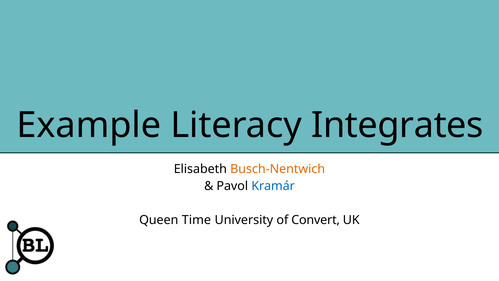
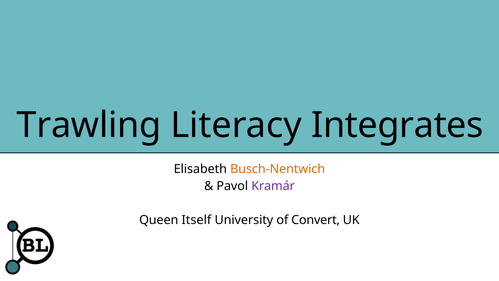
Example: Example -> Trawling (89, 125)
Kramár colour: blue -> purple (273, 186)
Time: Time -> Itself (196, 220)
